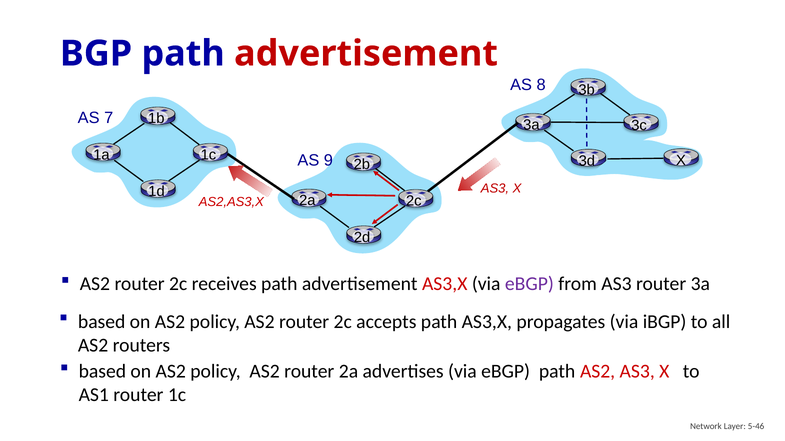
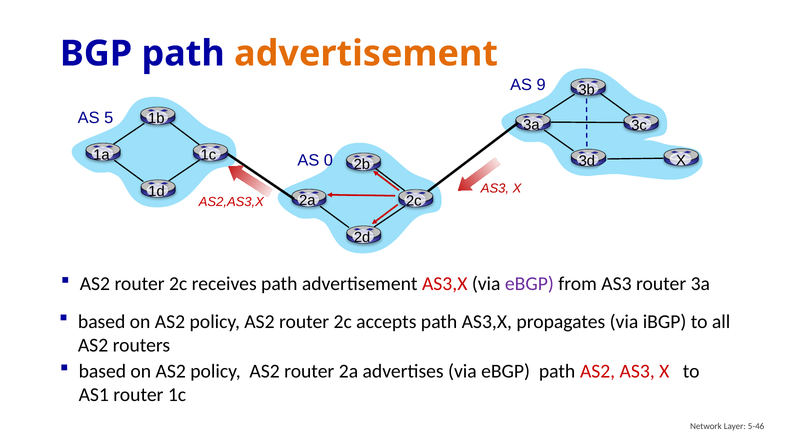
advertisement colour: red -> orange (366, 54)
8: 8 -> 9 (541, 85)
7: 7 -> 5 (109, 118)
9: 9 -> 0 (328, 161)
